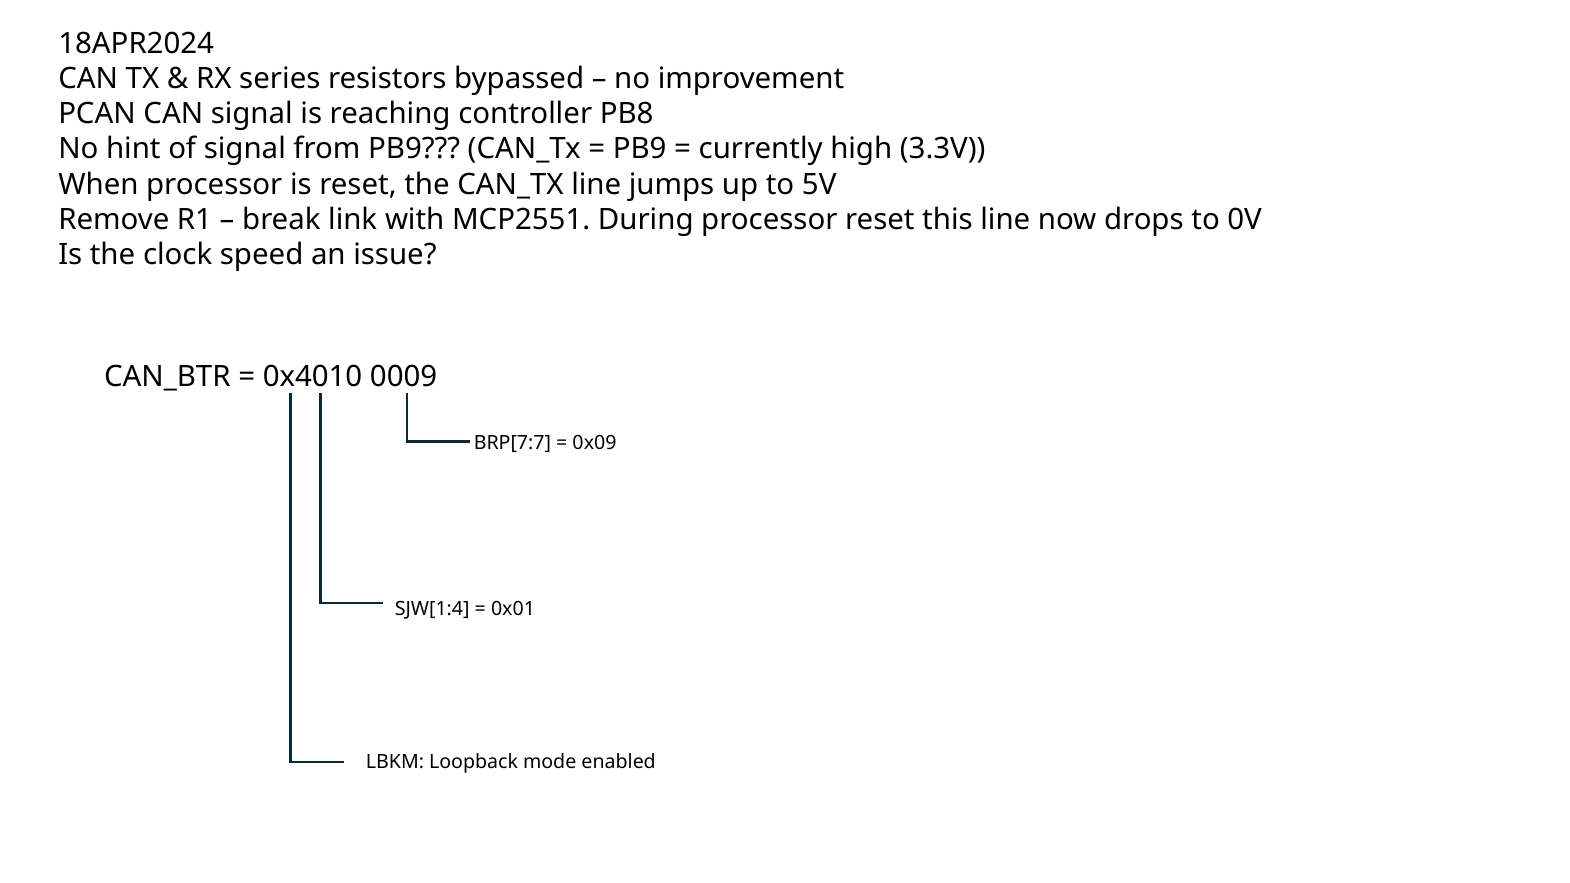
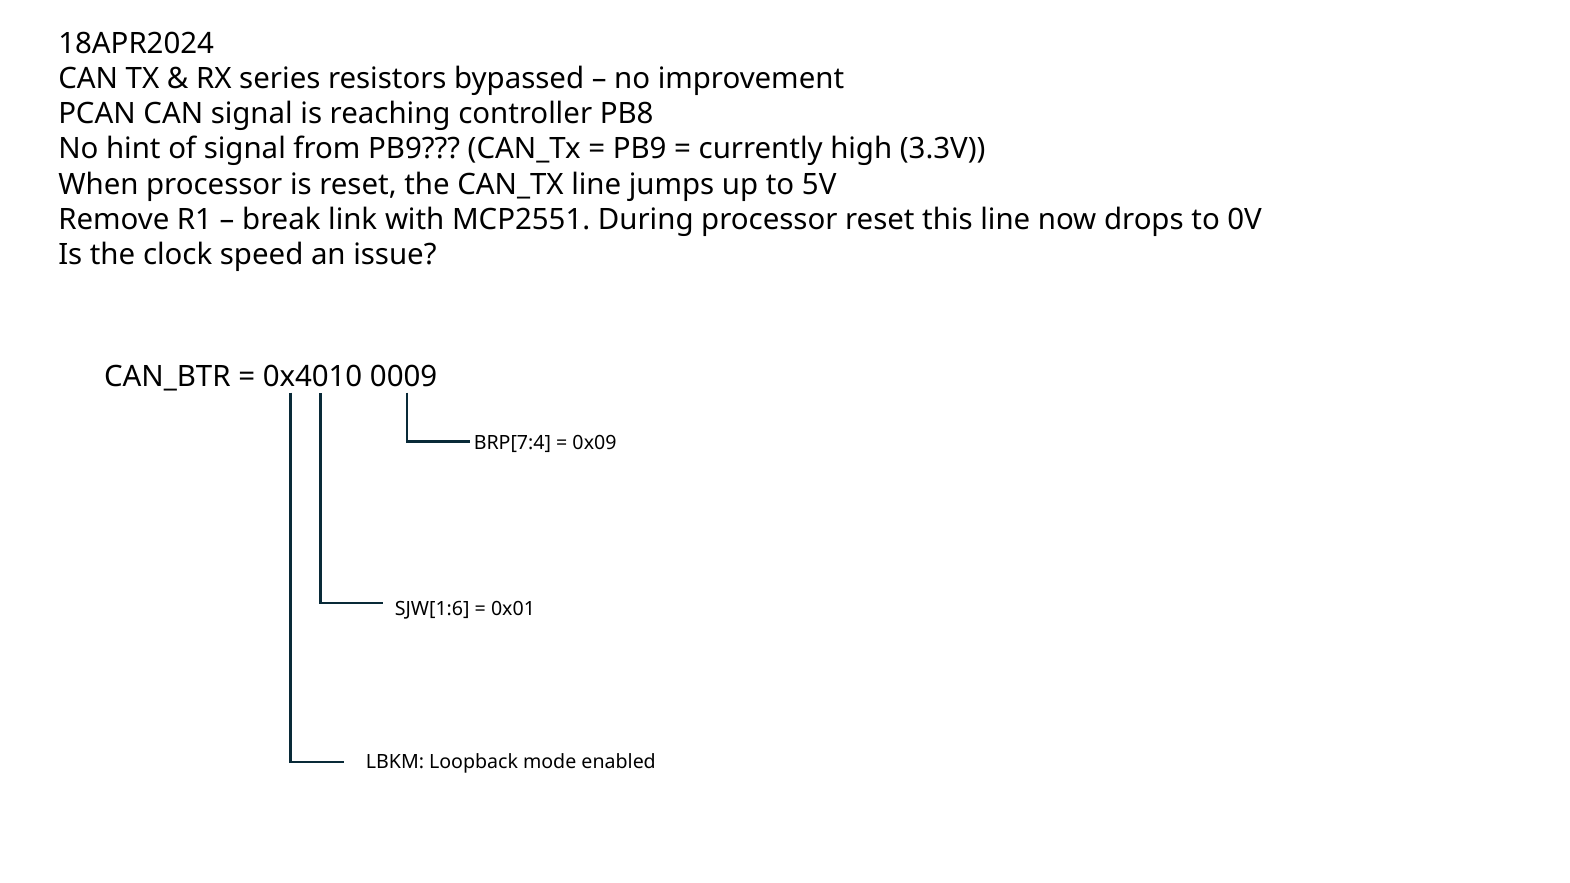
BRP[7:7: BRP[7:7 -> BRP[7:4 (512, 443)
SJW[1:4: SJW[1:4 -> SJW[1:6 (432, 609)
